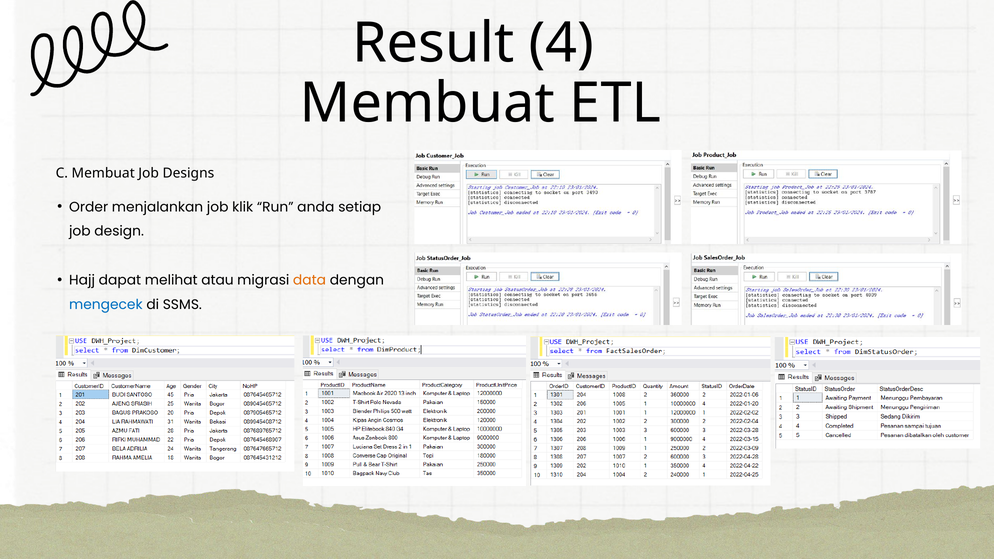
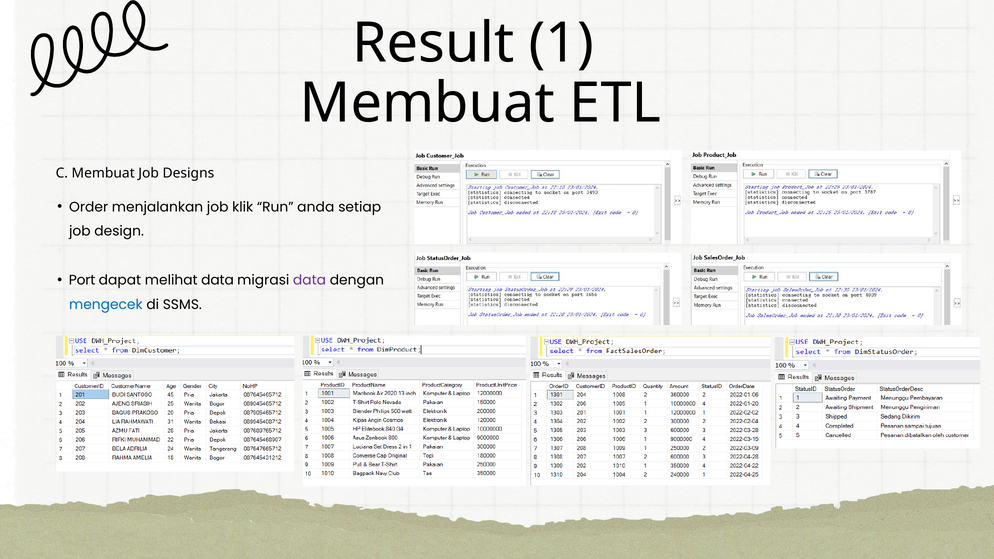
4: 4 -> 1 (561, 43)
Hajj: Hajj -> Port (82, 280)
melihat atau: atau -> data (218, 280)
data colour: orange -> purple (310, 280)
